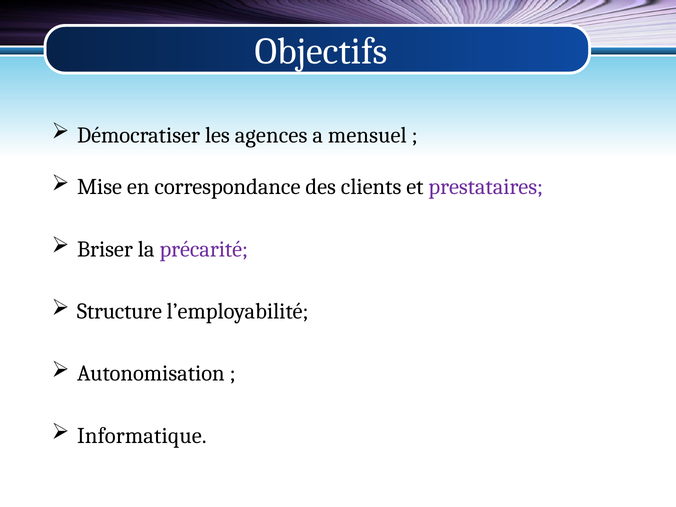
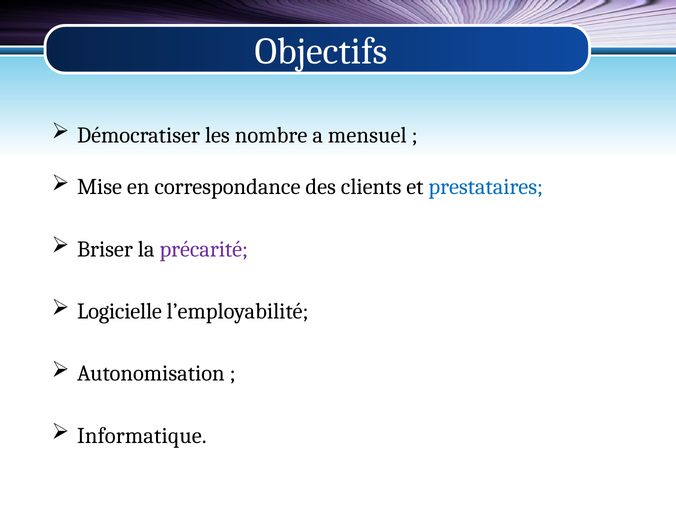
agences: agences -> nombre (271, 135)
prestataires colour: purple -> blue (486, 187)
Structure: Structure -> Logicielle (119, 311)
